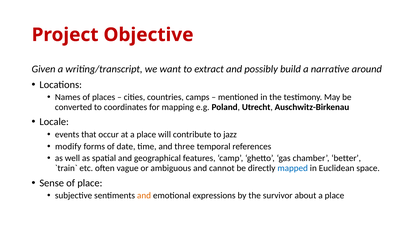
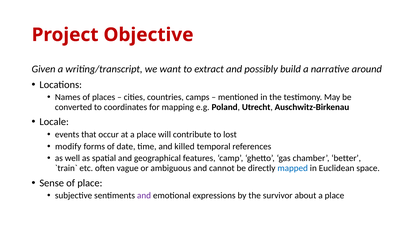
jazz: jazz -> lost (230, 135)
three: three -> killed (185, 147)
and colour: orange -> purple (144, 196)
